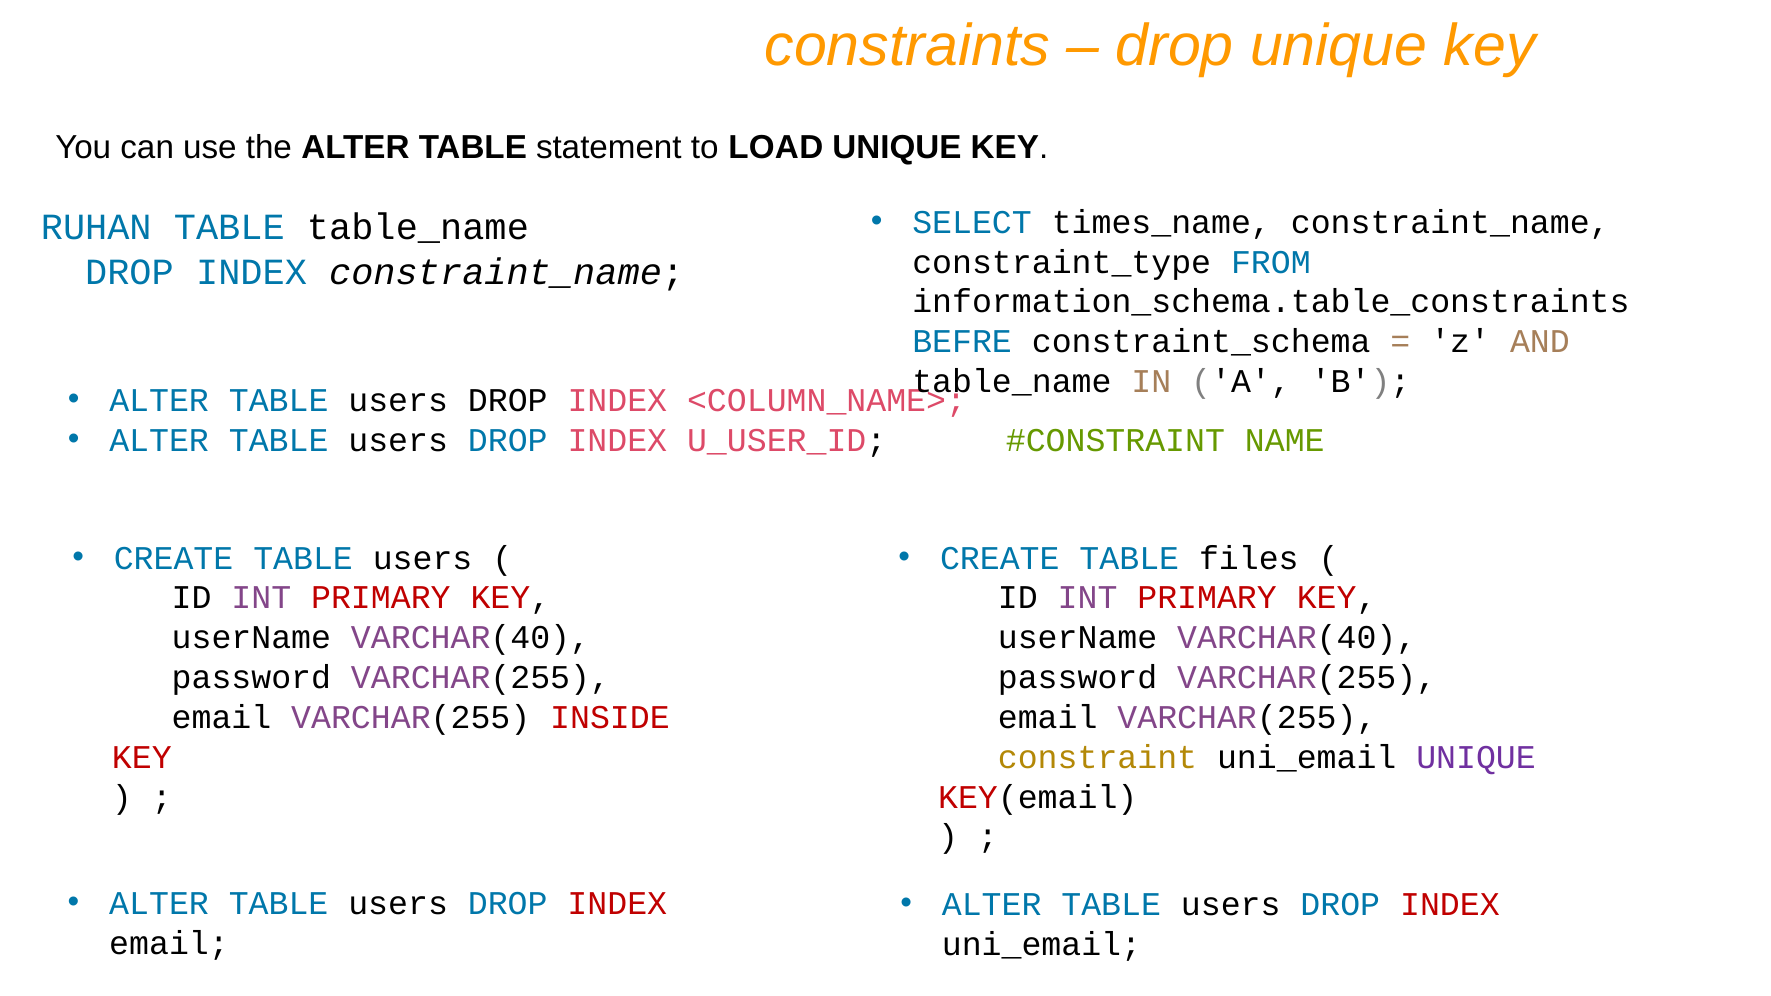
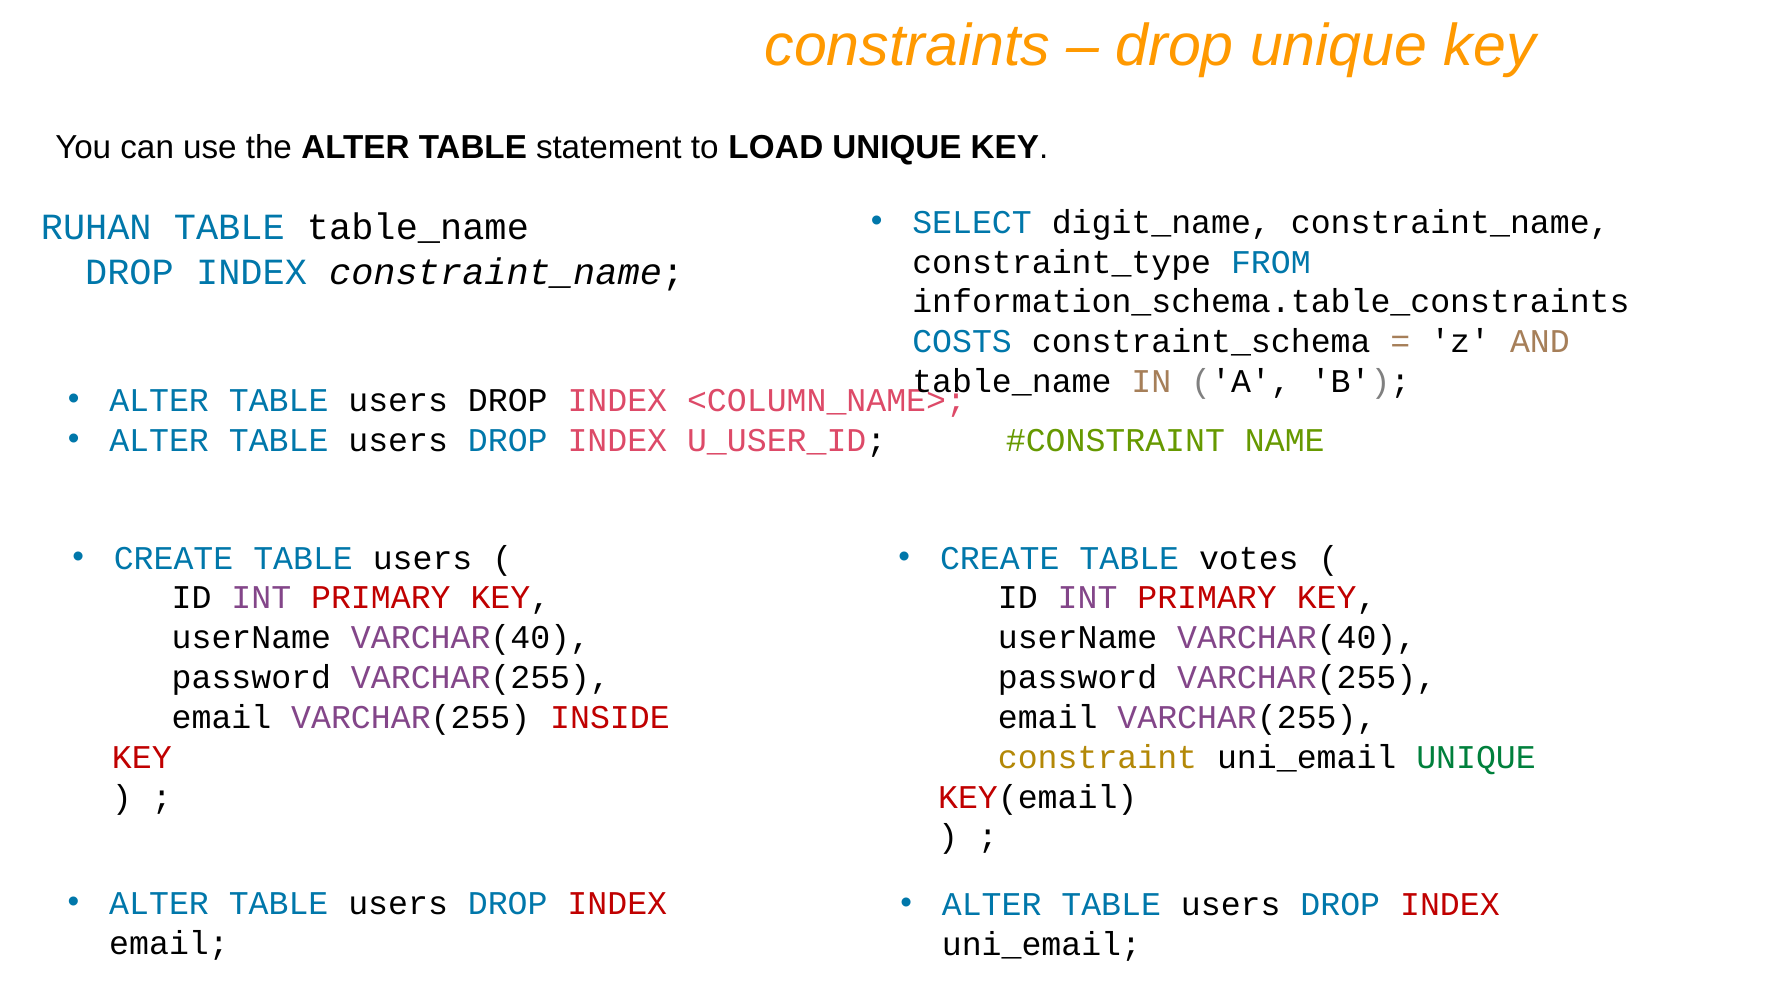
times_name: times_name -> digit_name (1161, 222)
BEFRE: BEFRE -> COSTS (962, 342)
files: files -> votes (1249, 558)
UNIQUE colour: purple -> green (1476, 757)
